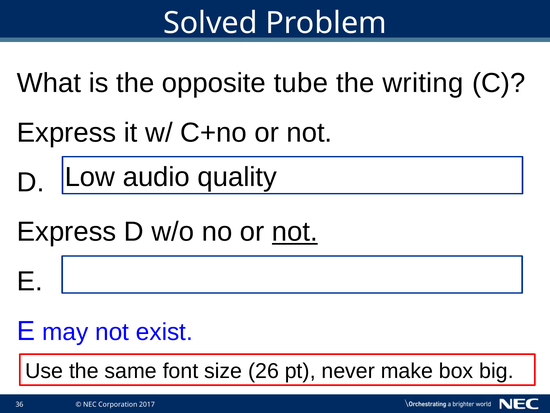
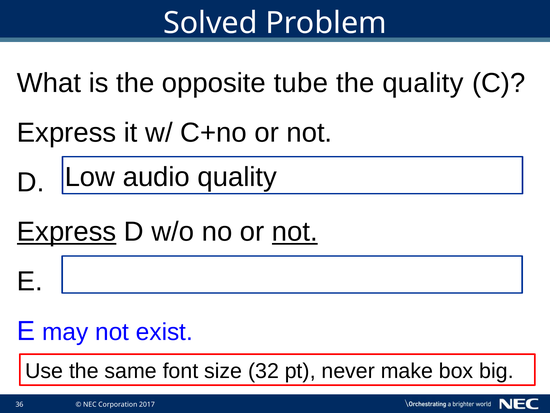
the writing: writing -> quality (423, 83)
Express underline: none -> present (67, 232)
26: 26 -> 32 (263, 371)
